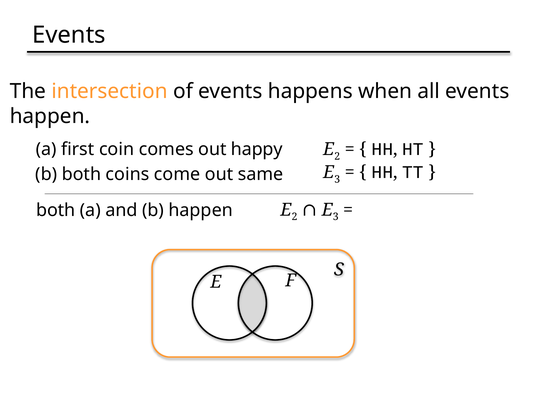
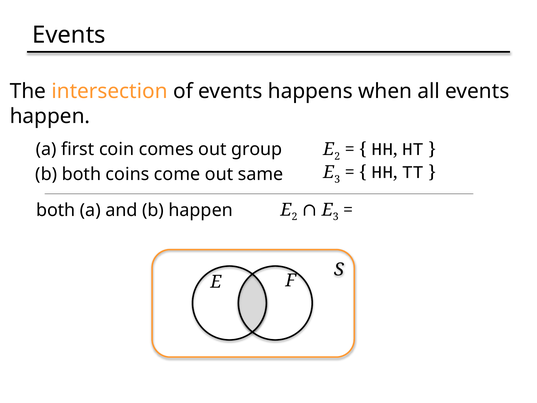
happy: happy -> group (257, 149)
